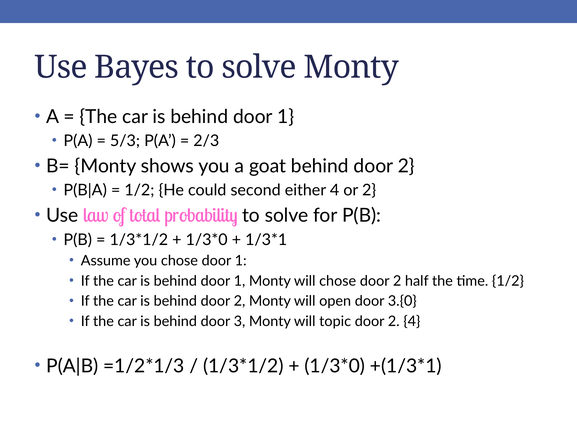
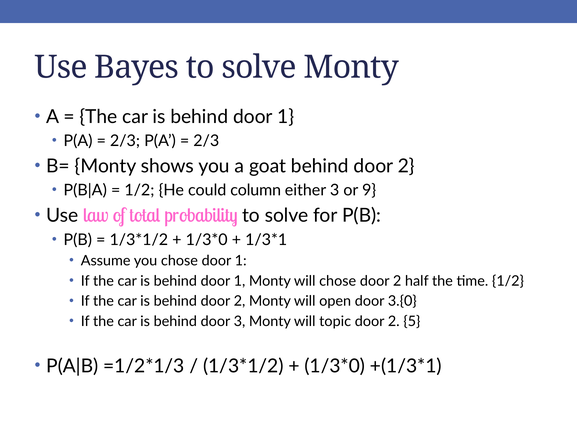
5/3: 5/3 -> 2/3 (125, 141)
second: second -> column (256, 190)
either 4: 4 -> 3 (335, 190)
or 2: 2 -> 9 (369, 190)
2 4: 4 -> 5 (412, 321)
